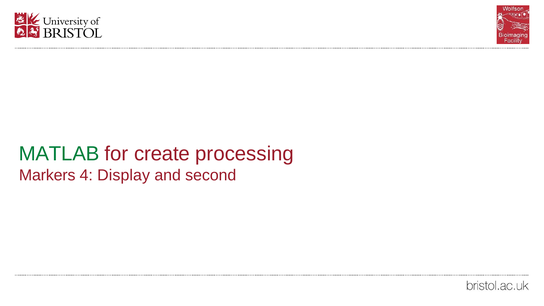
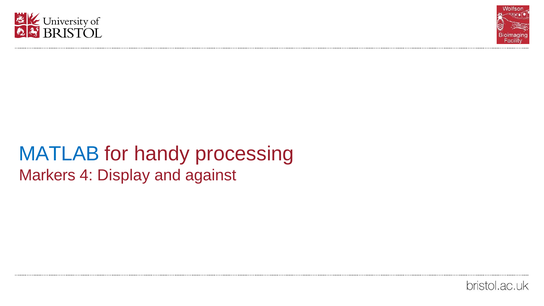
MATLAB colour: green -> blue (59, 154)
create: create -> handy (162, 154)
second: second -> against (211, 175)
